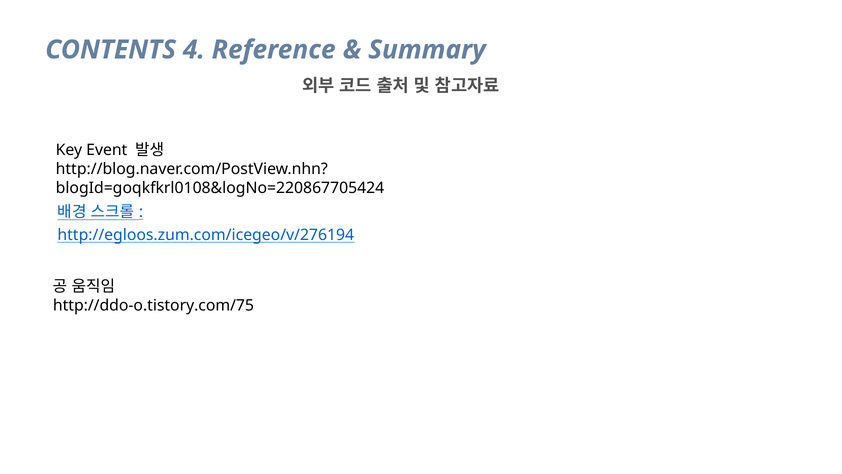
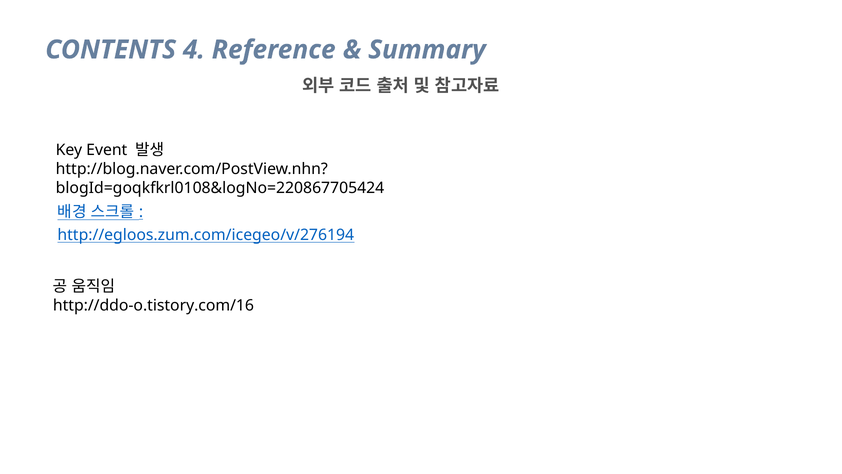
http://ddo-o.tistory.com/75: http://ddo-o.tistory.com/75 -> http://ddo-o.tistory.com/16 (153, 305)
